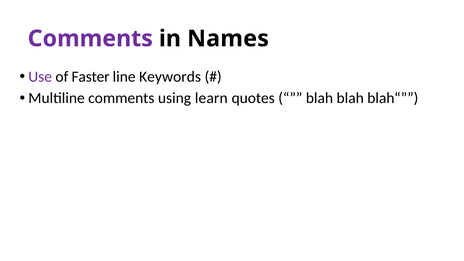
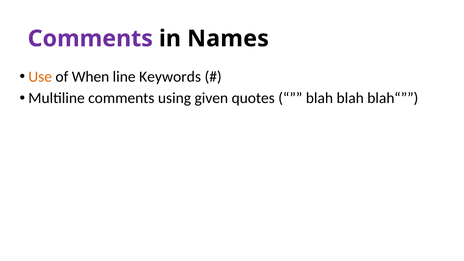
Use colour: purple -> orange (40, 77)
Faster: Faster -> When (91, 77)
learn: learn -> given (211, 98)
